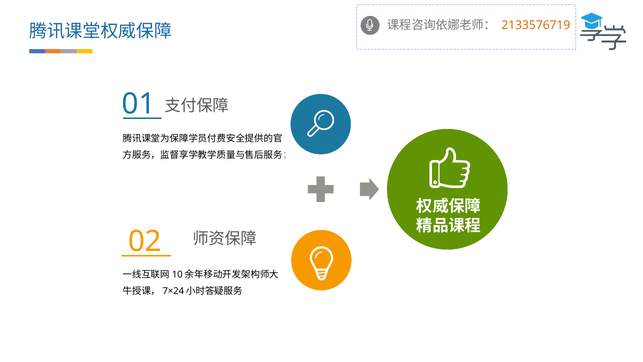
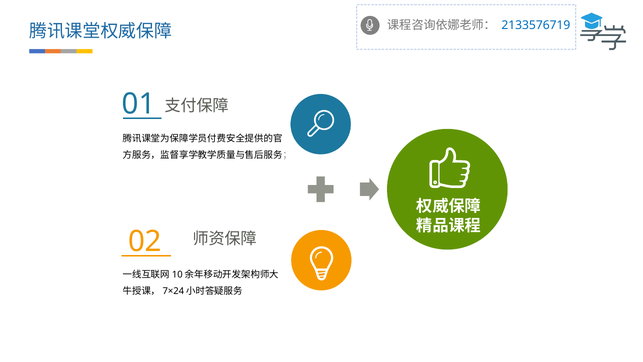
2133576719 colour: orange -> blue (536, 25)
